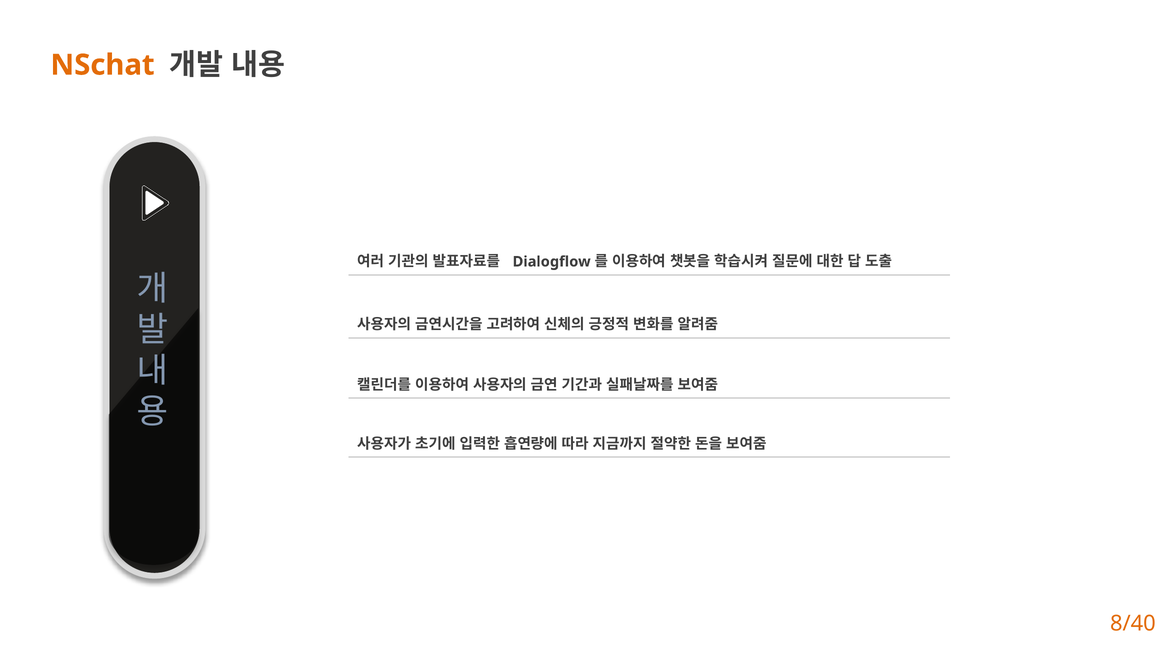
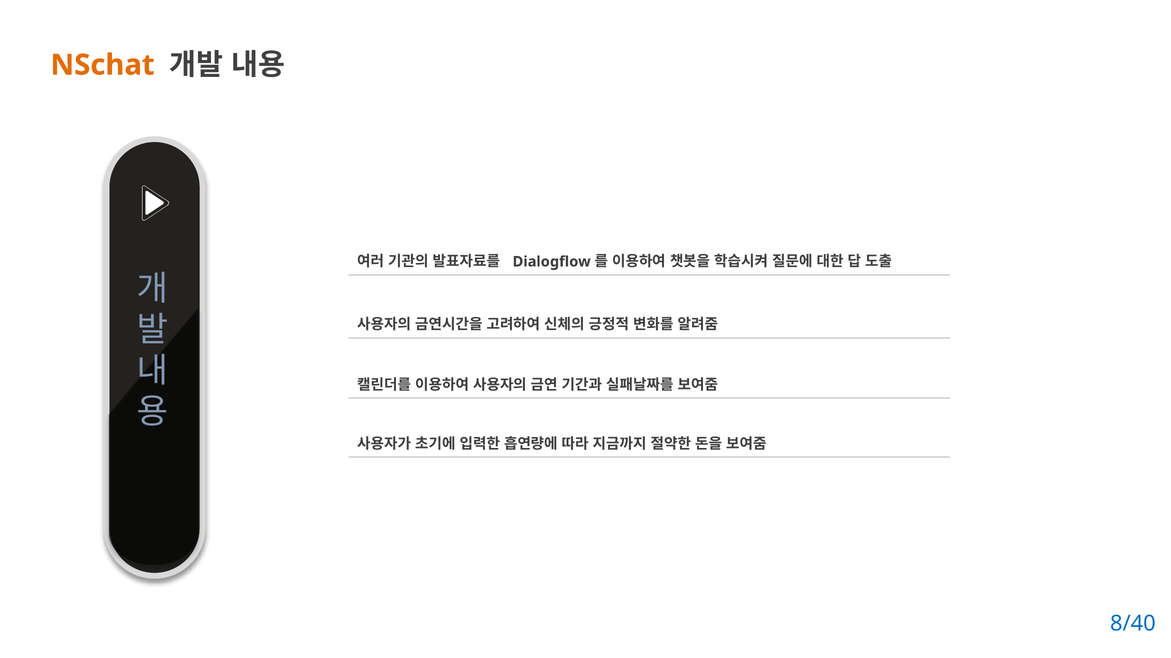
8/40 colour: orange -> blue (1133, 624)
